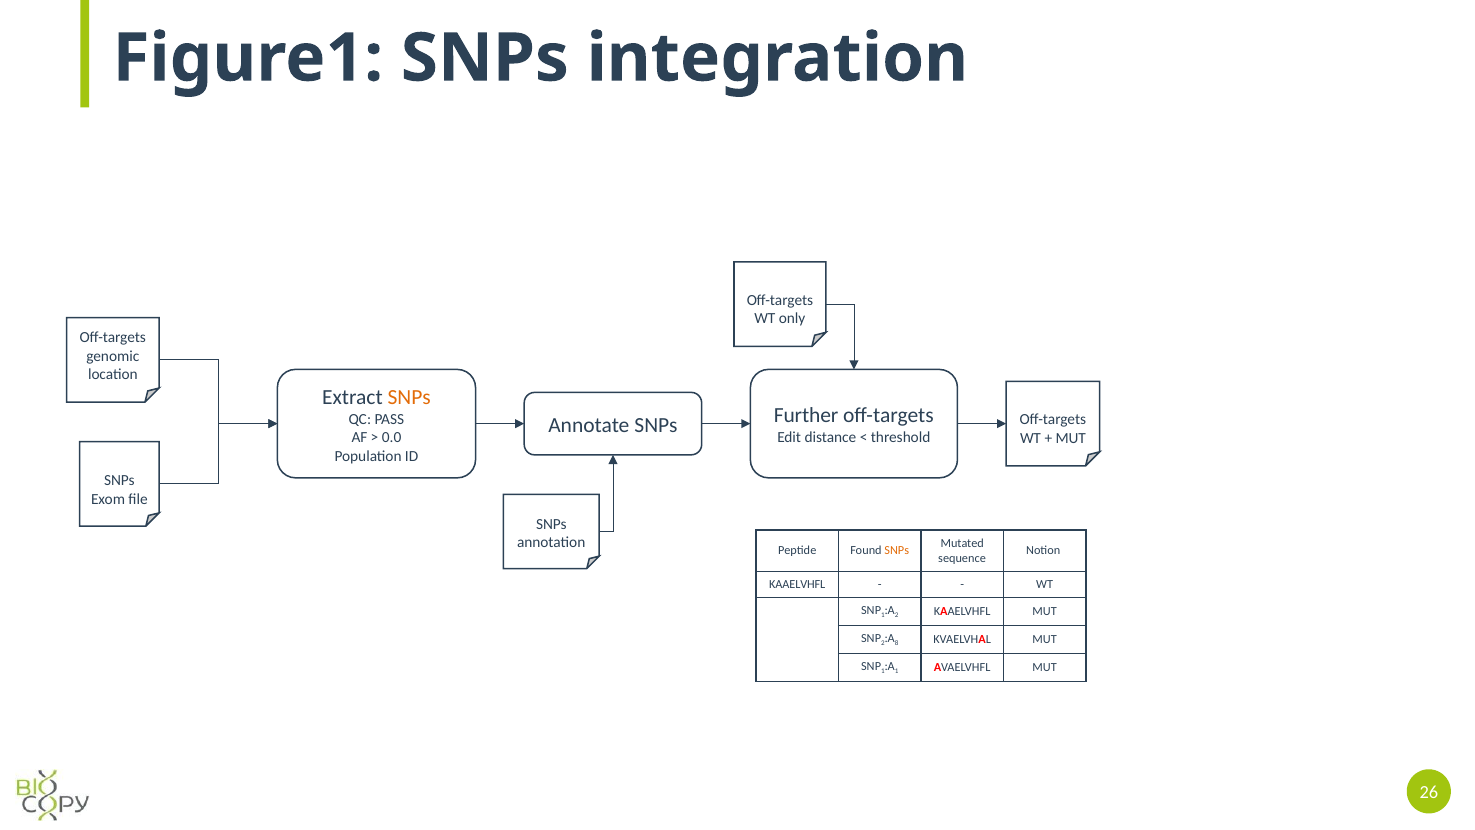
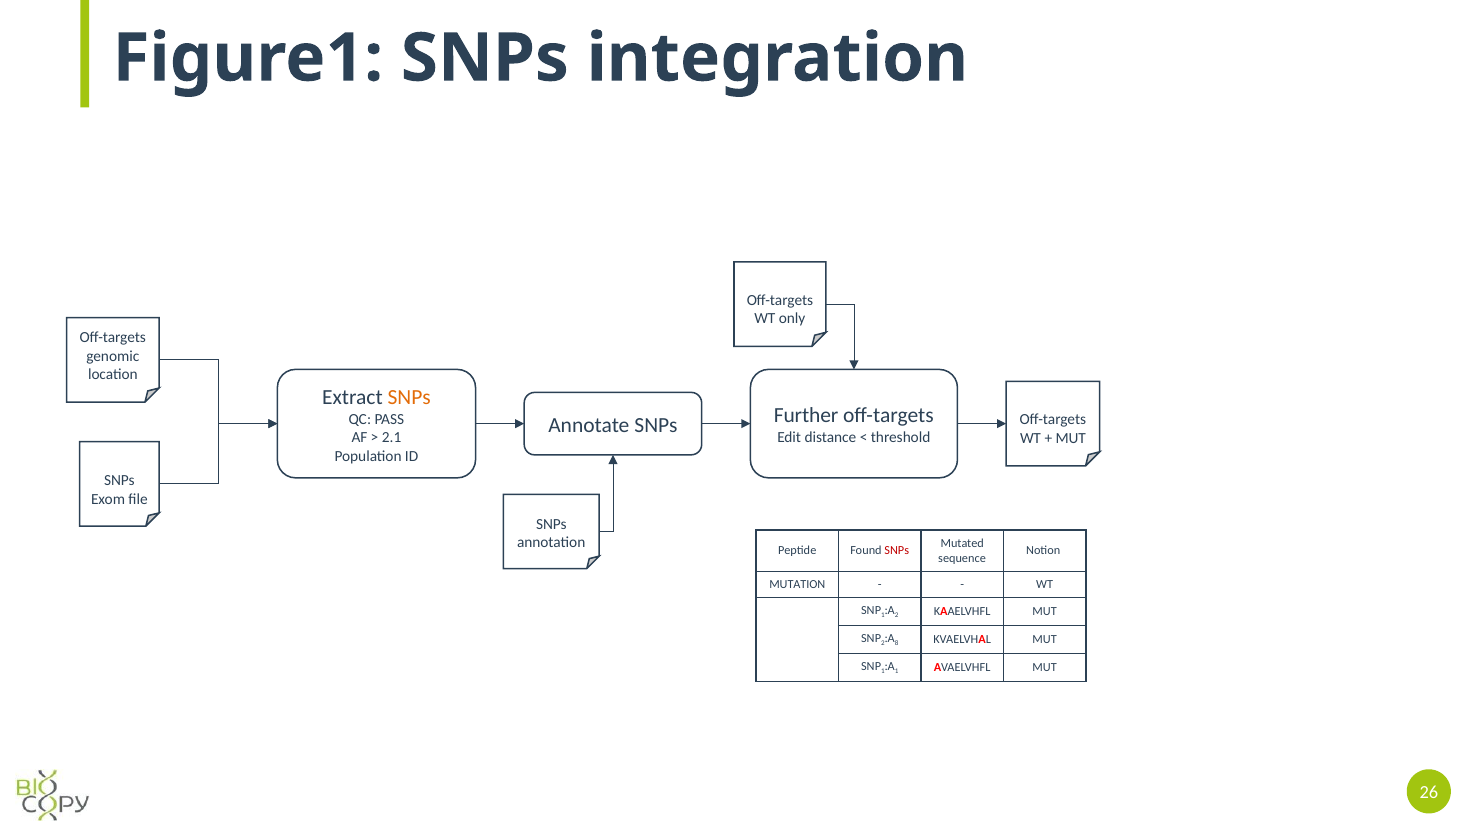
0.0: 0.0 -> 2.1 (392, 437)
SNPs colour: orange -> red (897, 551)
KAAELVHFL: KAAELVHFL -> MUTATION (797, 584)
